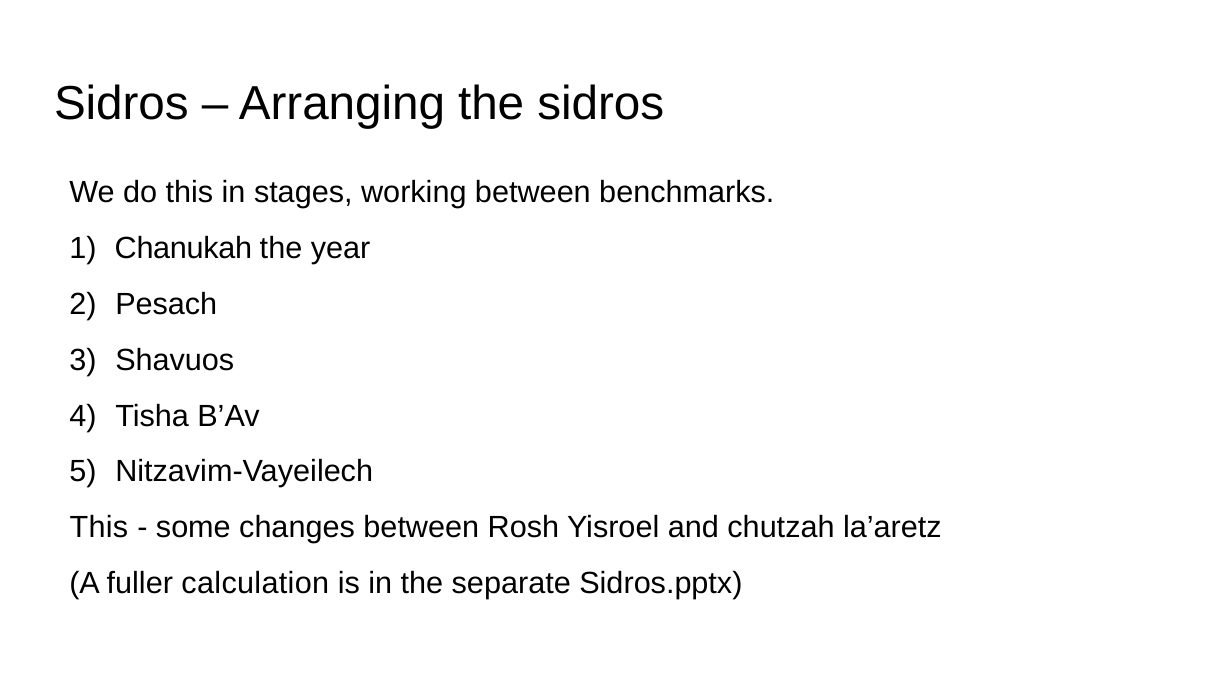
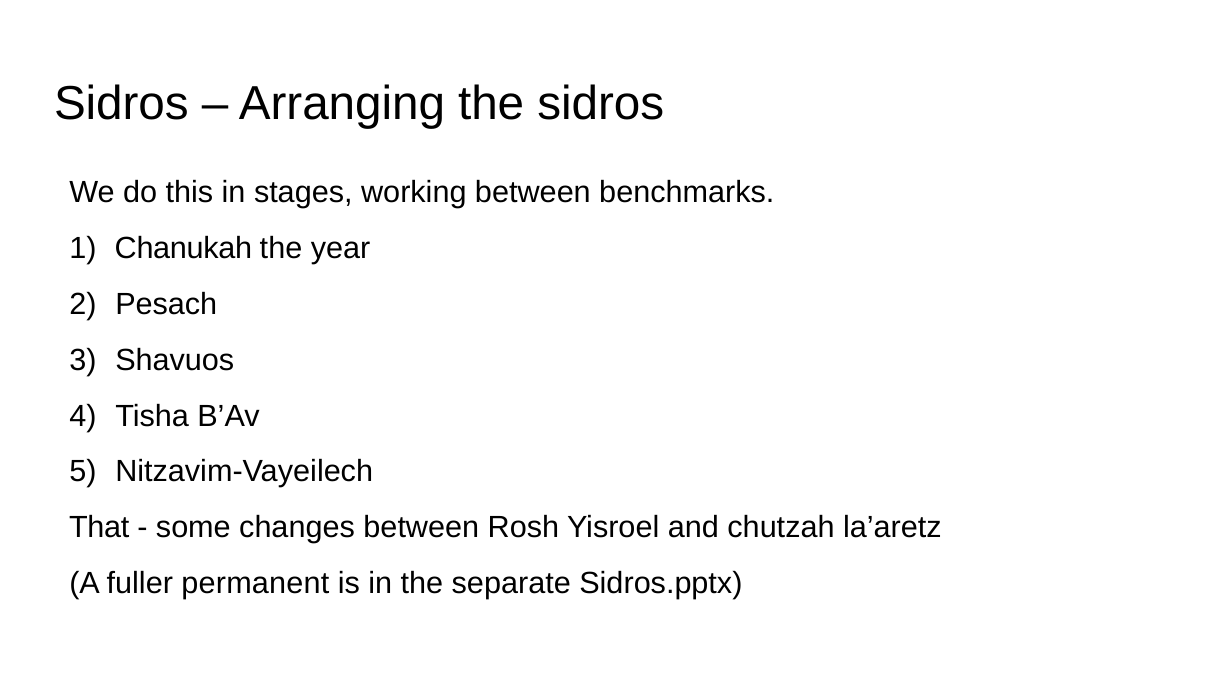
This: This -> That (99, 528)
calculation: calculation -> permanent (255, 584)
